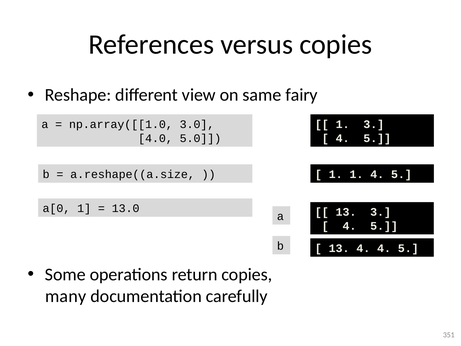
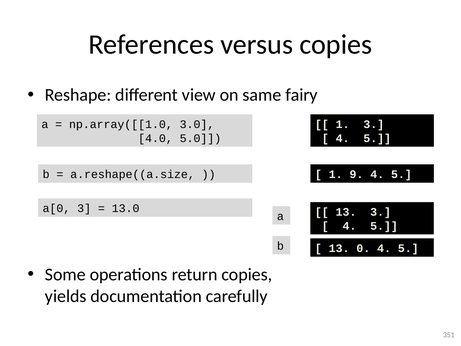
1 1: 1 -> 9 (356, 174)
a[0 1: 1 -> 3 (84, 208)
13 4: 4 -> 0 (363, 248)
many: many -> yields (66, 296)
